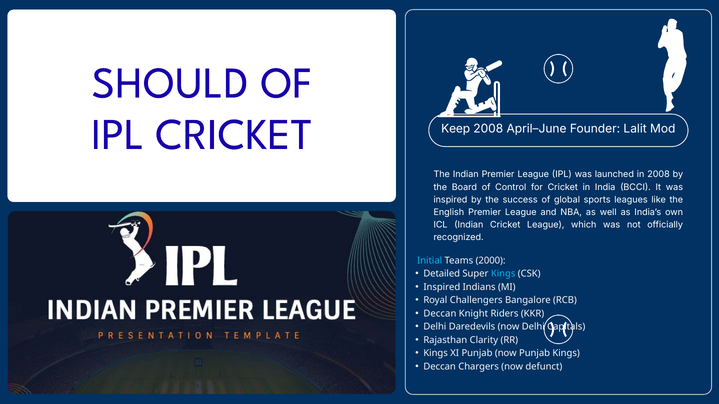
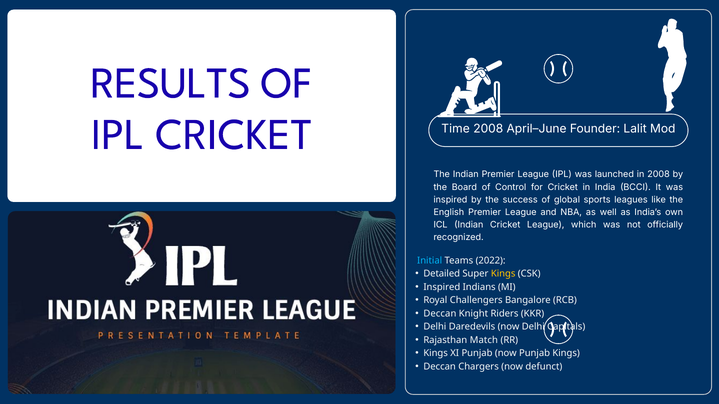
SHOULD: SHOULD -> RESULTS (171, 83)
Keep: Keep -> Time (456, 129)
2000: 2000 -> 2022 (491, 261)
Kings colour: light blue -> yellow (503, 274)
Clarity: Clarity -> Match (484, 340)
